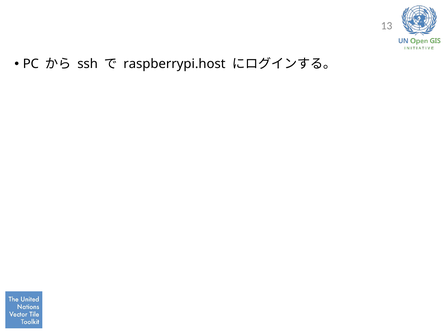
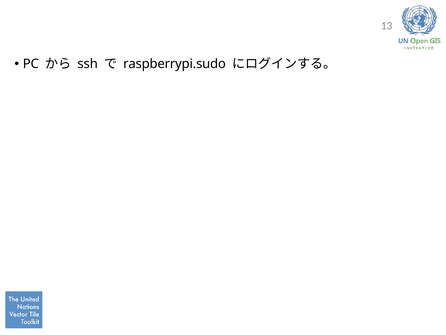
raspberrypi.host: raspberrypi.host -> raspberrypi.sudo (175, 64)
